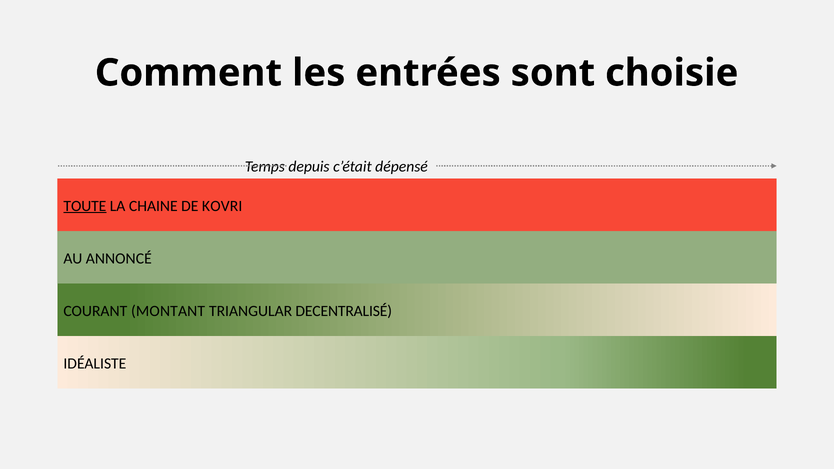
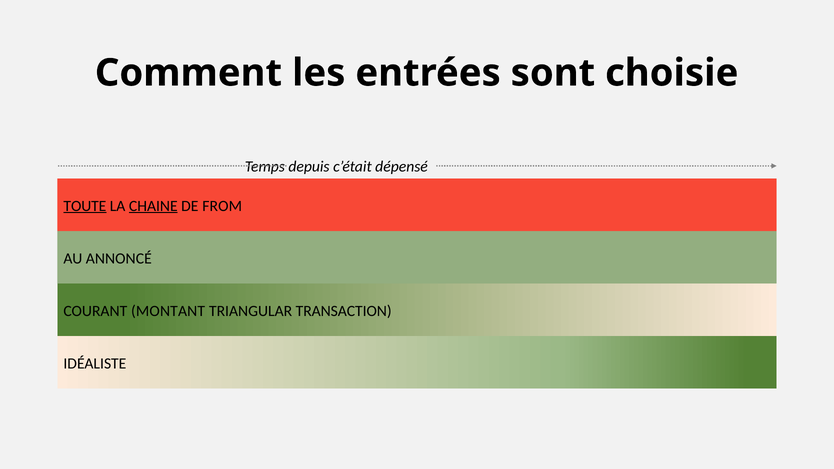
CHAINE underline: none -> present (153, 206)
KOVRI: KOVRI -> FROM (222, 206)
DECENTRALISÉ: DECENTRALISÉ -> TRANSACTION (344, 311)
